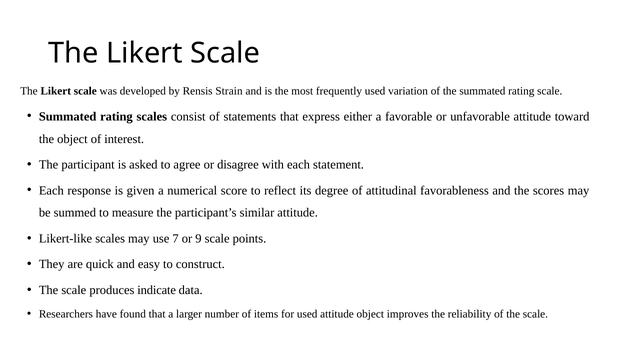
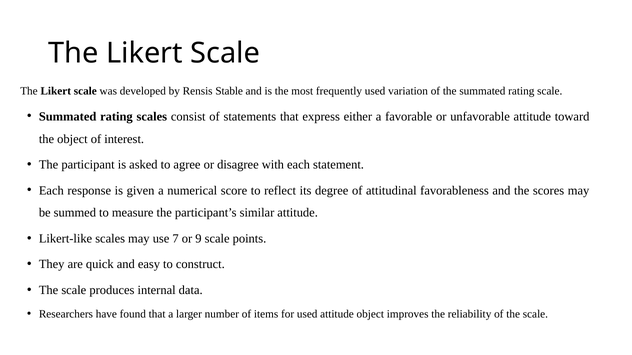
Strain: Strain -> Stable (229, 91)
indicate: indicate -> internal (157, 291)
